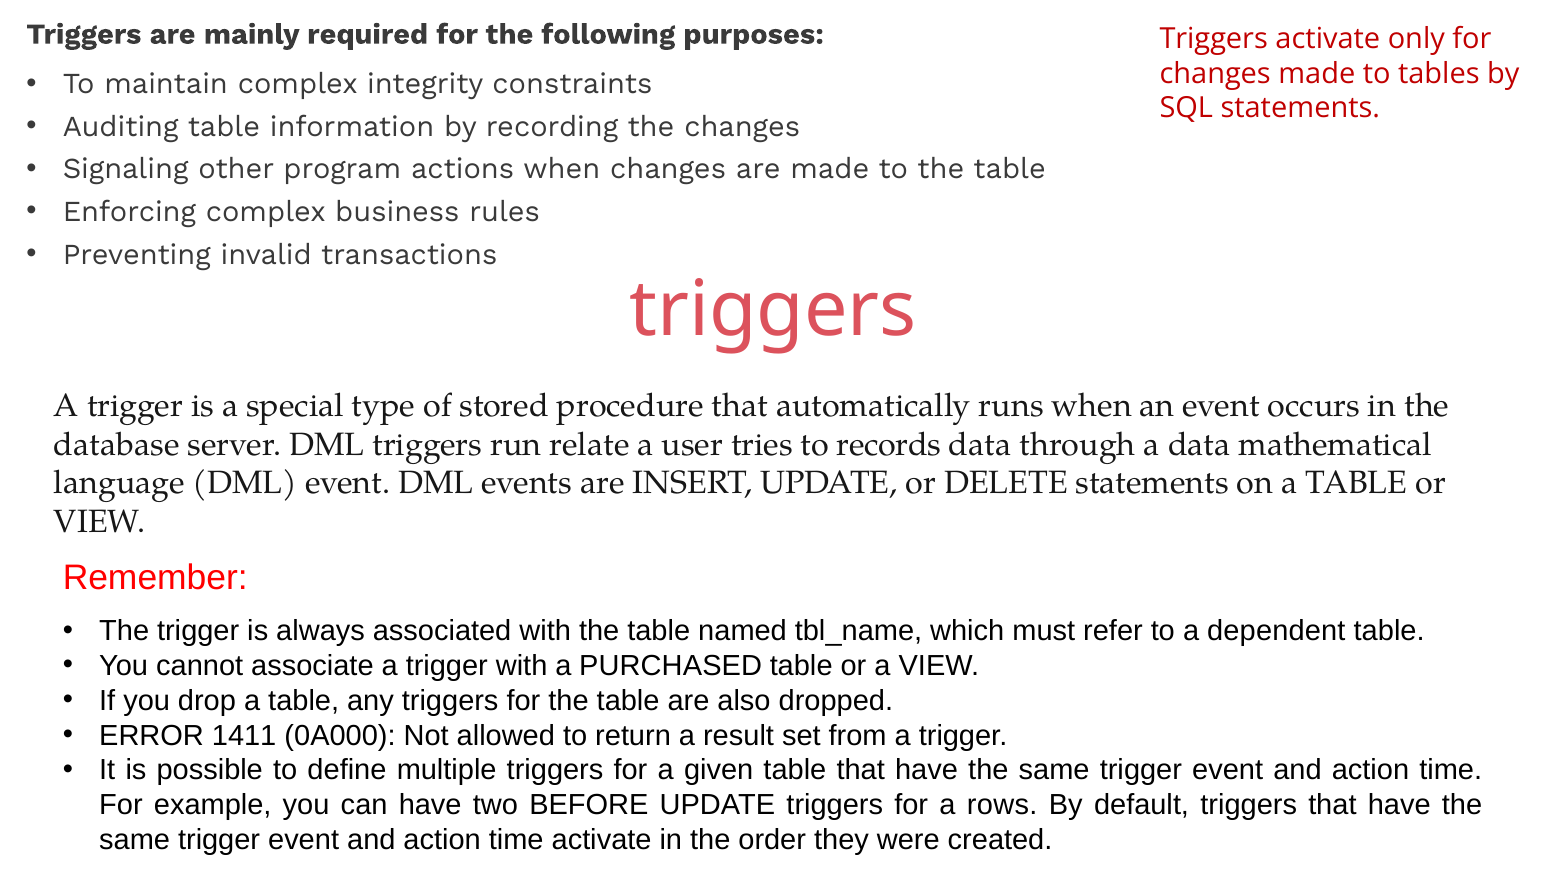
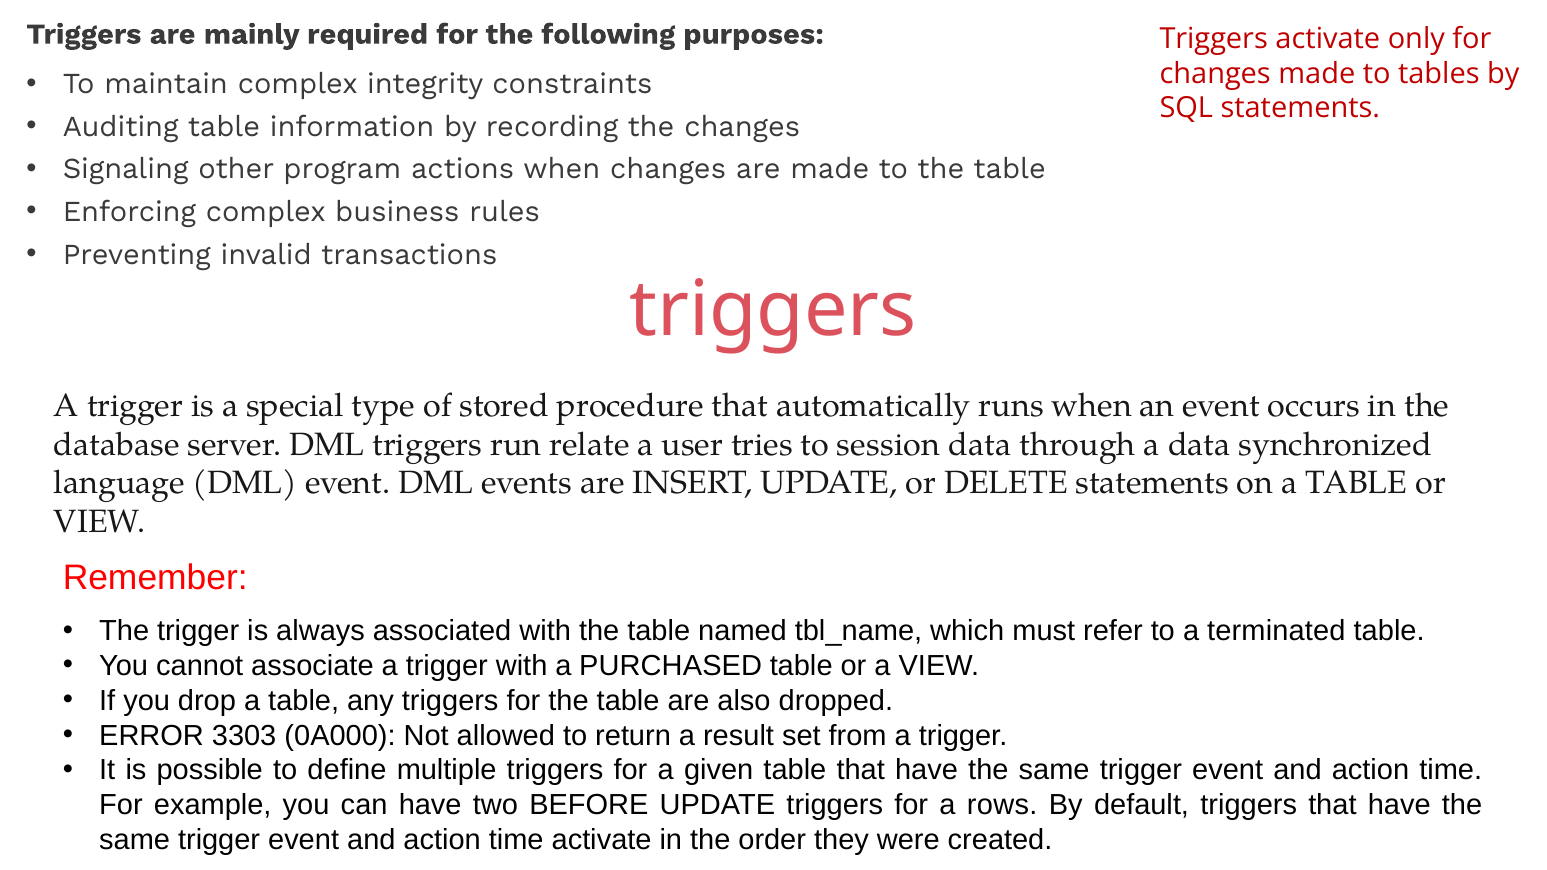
records: records -> session (889, 445)
mathematical: mathematical -> synchronized (1335, 445)
dependent: dependent -> terminated (1276, 631)
1411: 1411 -> 3303 (244, 736)
